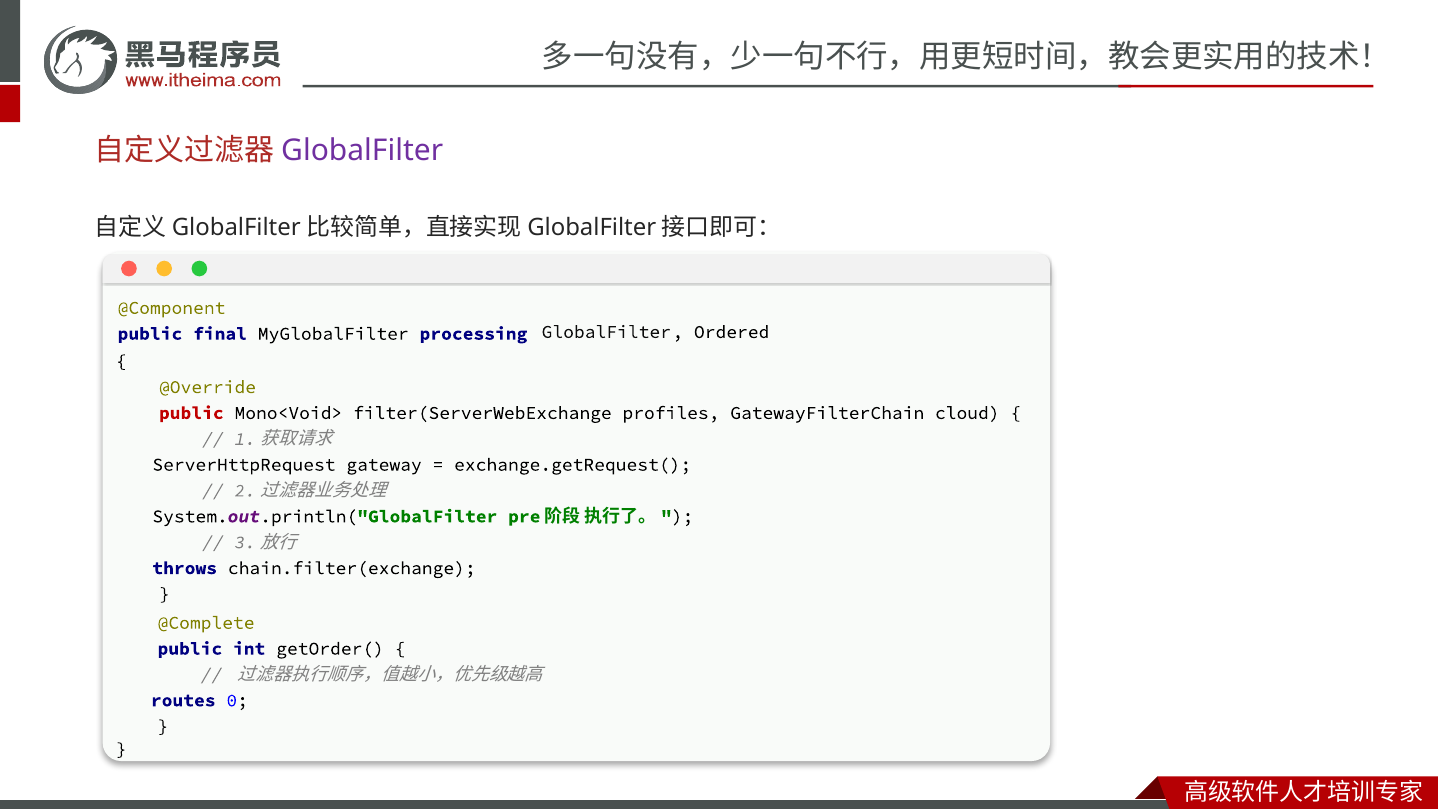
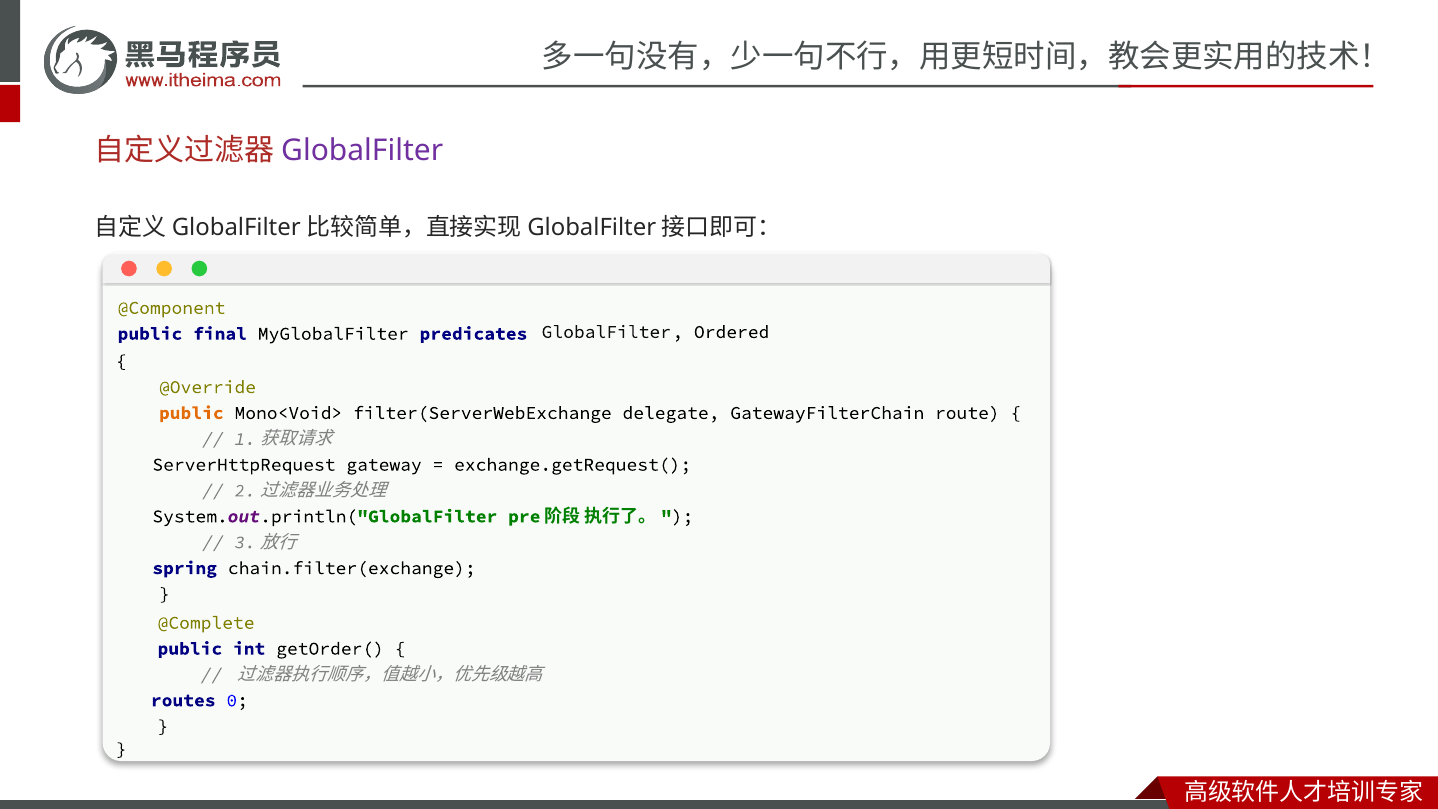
processing: processing -> predicates (473, 334)
public colour: red -> orange (191, 413)
profiles: profiles -> delegate (671, 413)
cloud: cloud -> route (967, 413)
throws: throws -> spring (185, 568)
